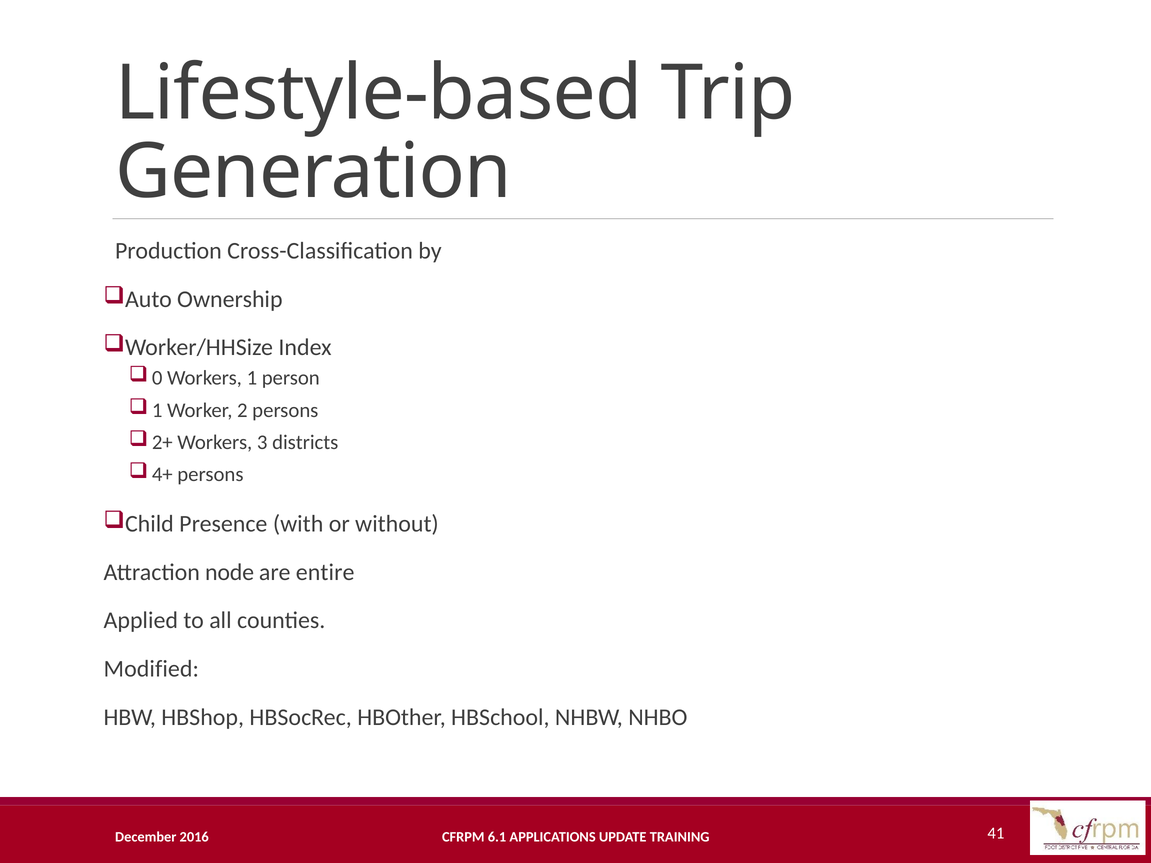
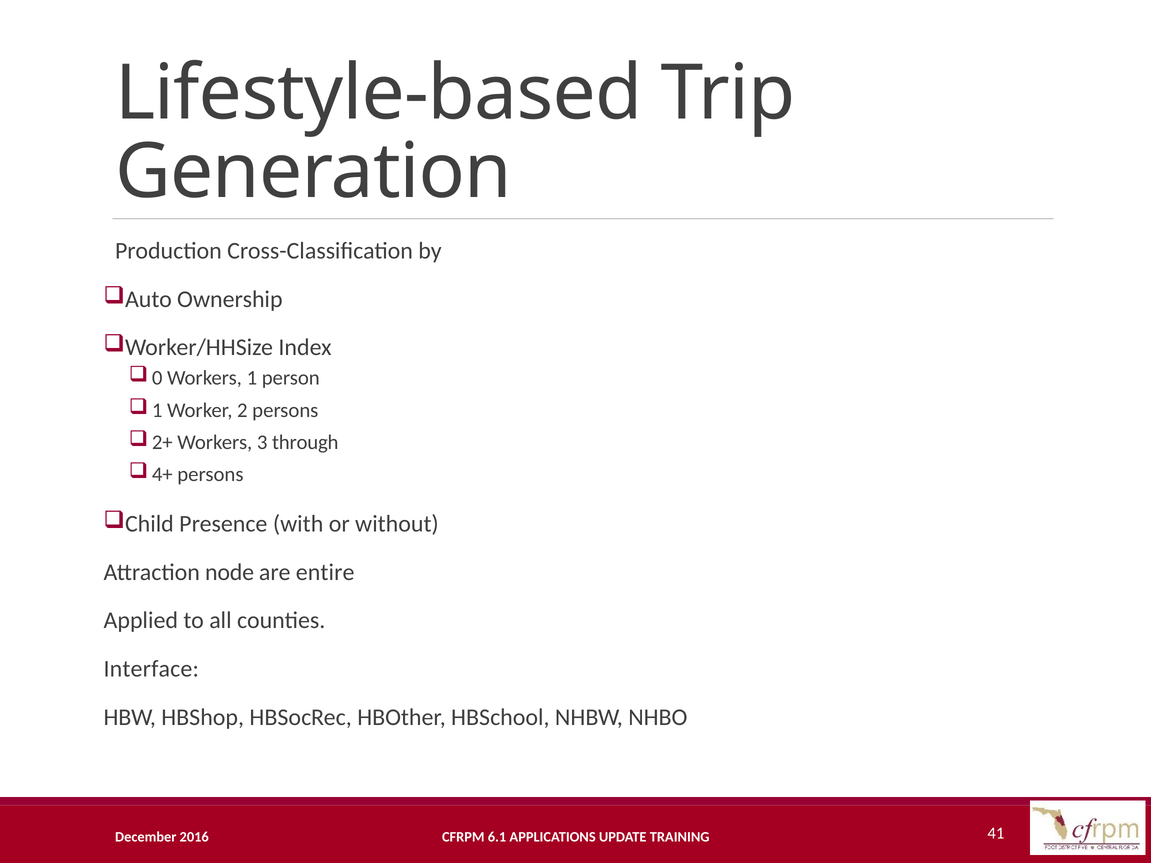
districts: districts -> through (305, 442)
Modified: Modified -> Interface (151, 669)
